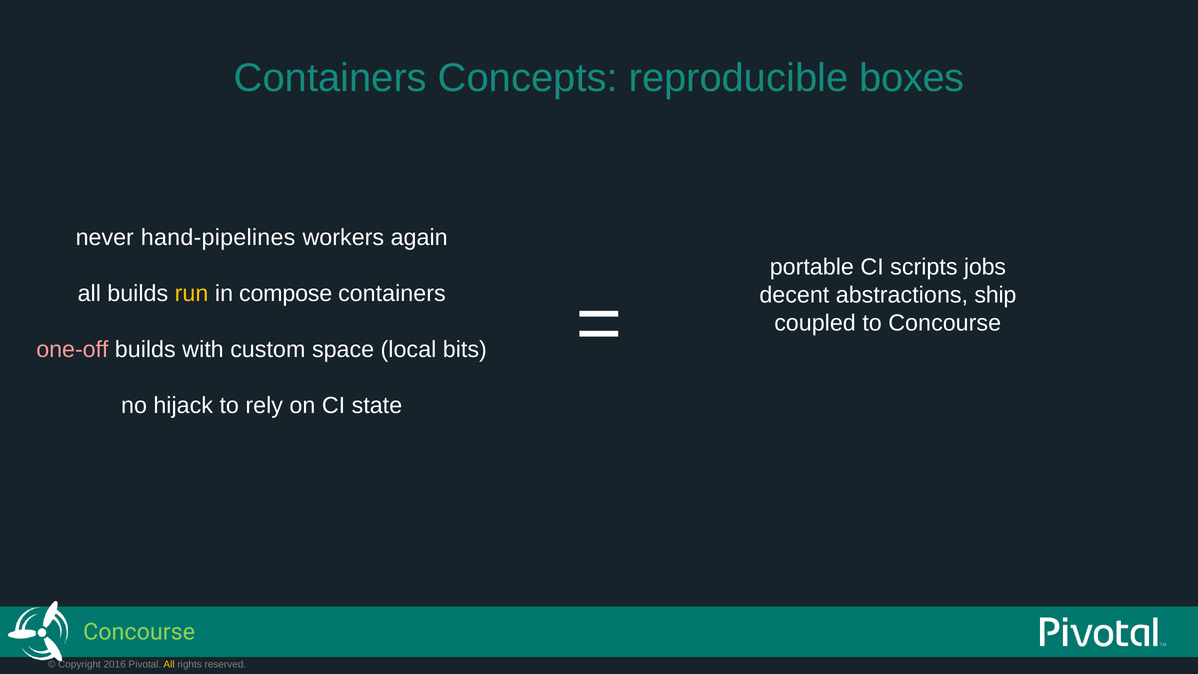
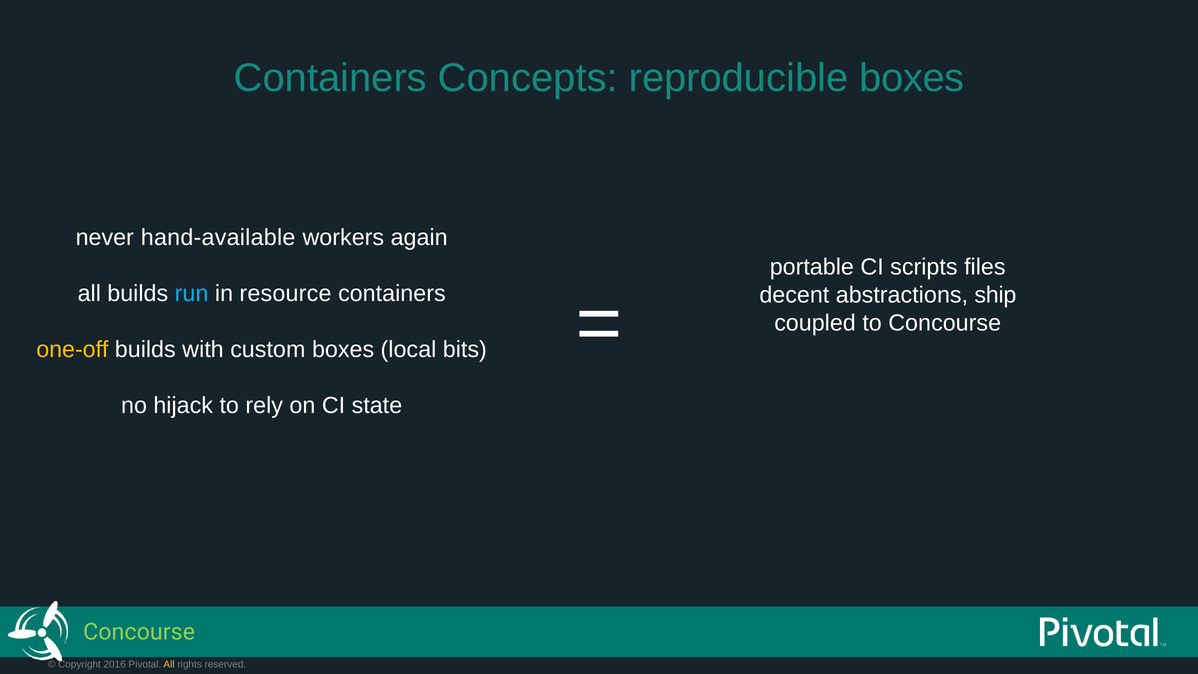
hand-pipelines: hand-pipelines -> hand-available (218, 238)
jobs: jobs -> files (985, 267)
run colour: yellow -> light blue (192, 293)
compose: compose -> resource (285, 293)
one-off colour: pink -> yellow (72, 349)
custom space: space -> boxes (343, 349)
